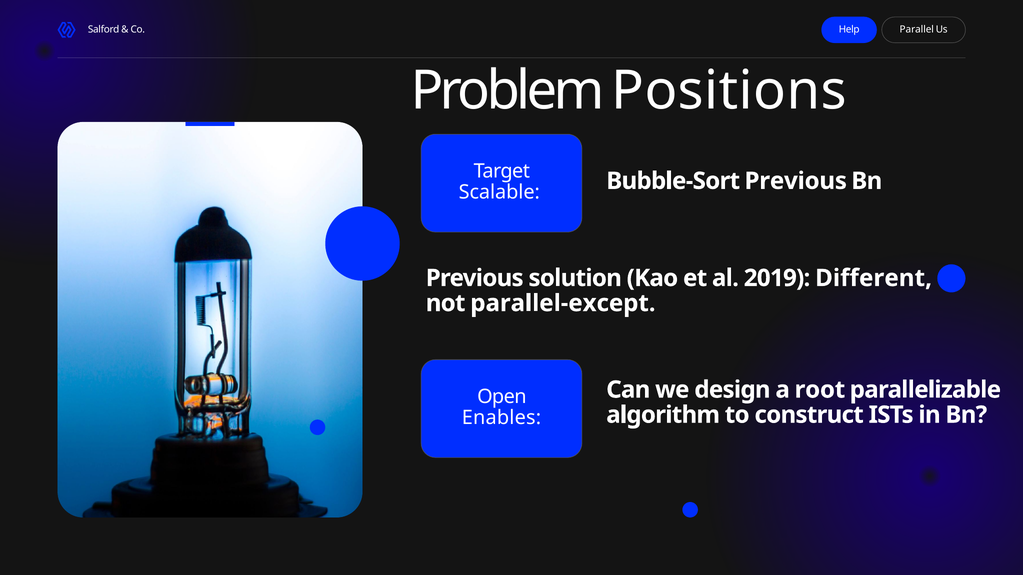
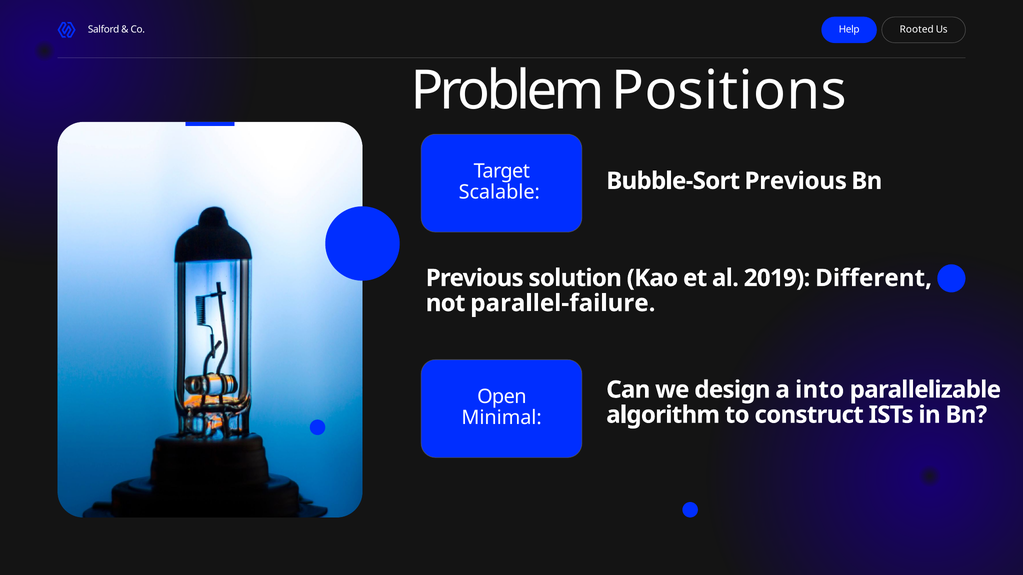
Parallel: Parallel -> Rooted (917, 29)
parallel-except: parallel-except -> parallel-failure (563, 303)
root: root -> into (820, 390)
Enables: Enables -> Minimal (502, 418)
